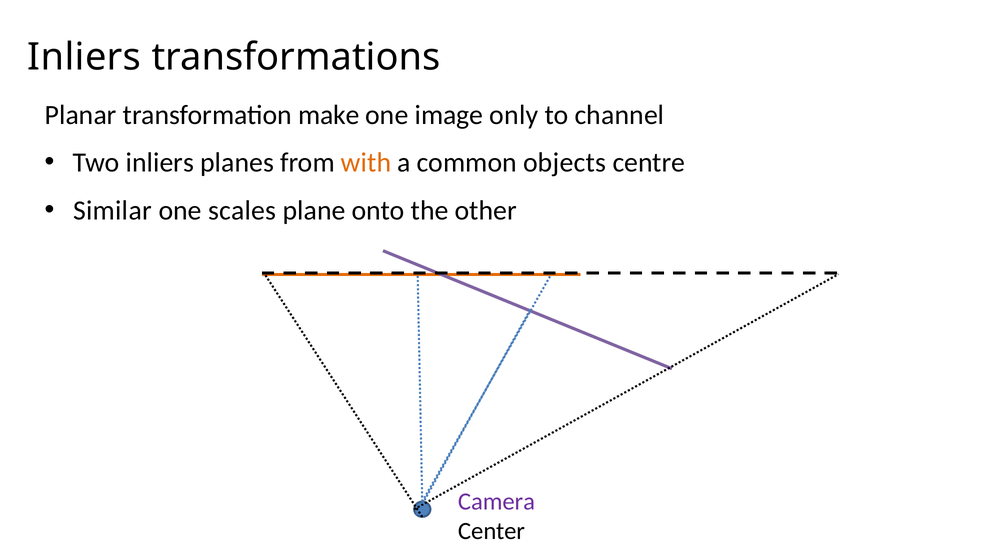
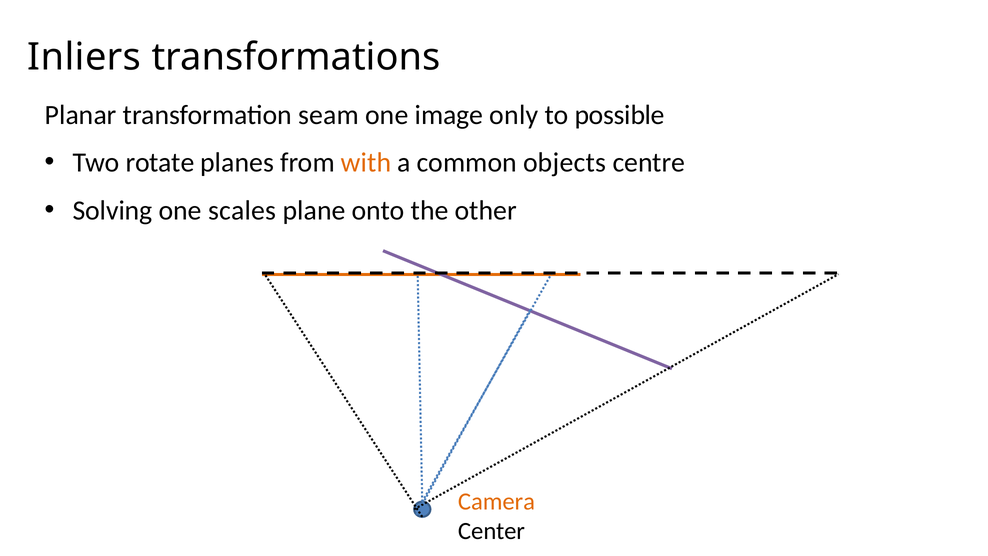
make: make -> seam (329, 115)
channel: channel -> possible (620, 115)
Two inliers: inliers -> rotate (160, 163)
Similar: Similar -> Solving (113, 210)
Camera colour: purple -> orange (496, 501)
